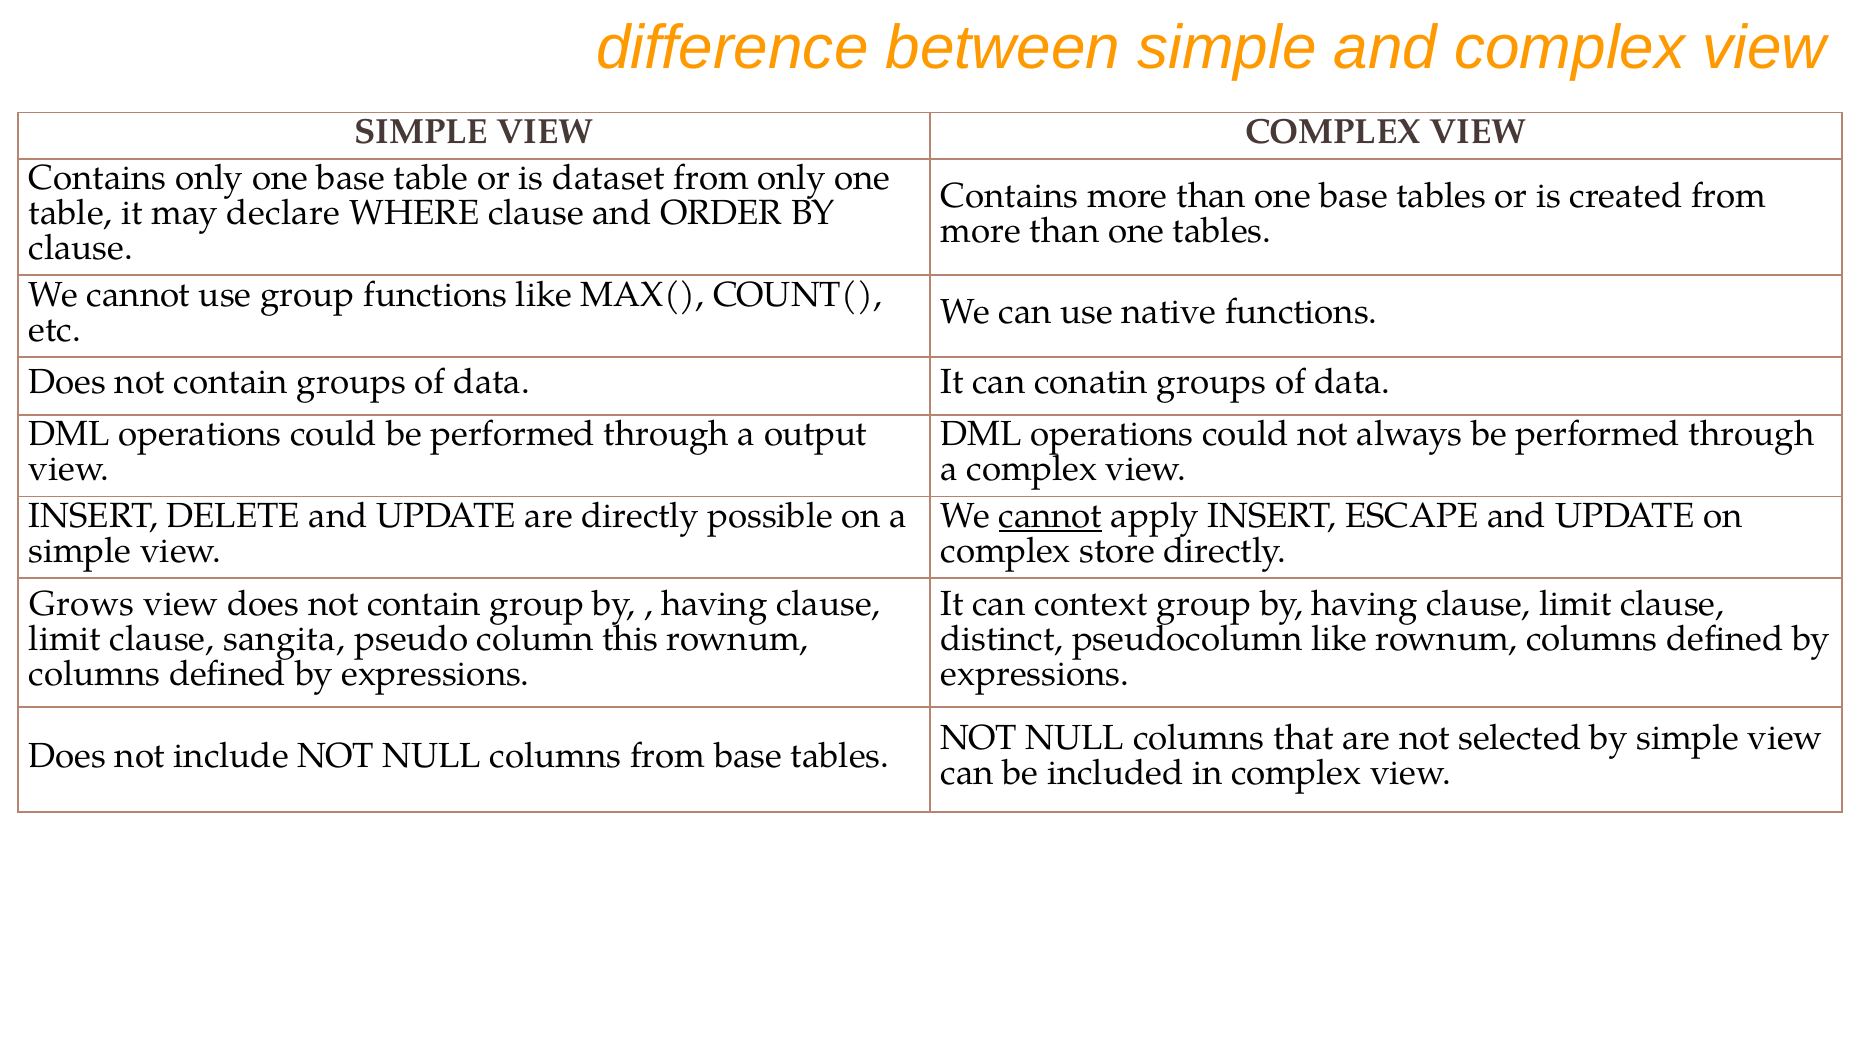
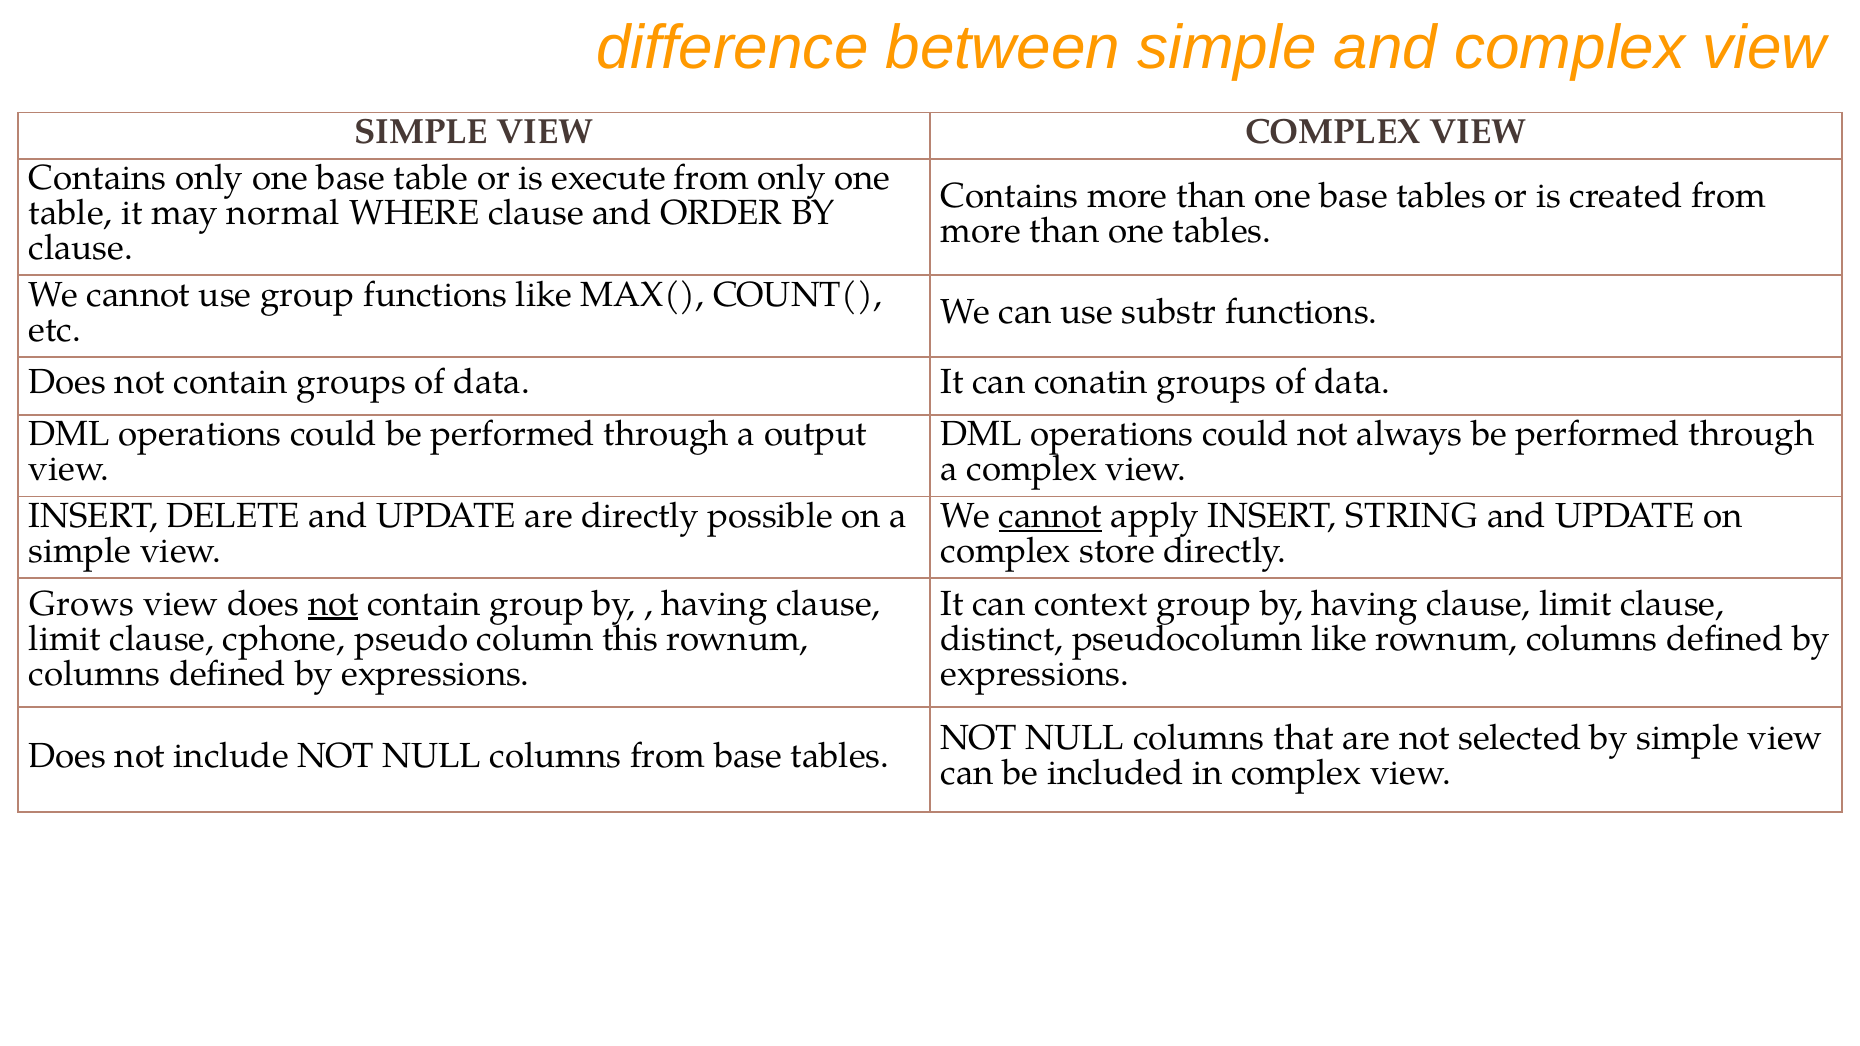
dataset: dataset -> execute (609, 178)
declare: declare -> normal (283, 213)
native: native -> substr (1169, 312)
ESCAPE: ESCAPE -> STRING (1412, 516)
not underline: none -> present (333, 604)
sangita: sangita -> cphone (284, 639)
